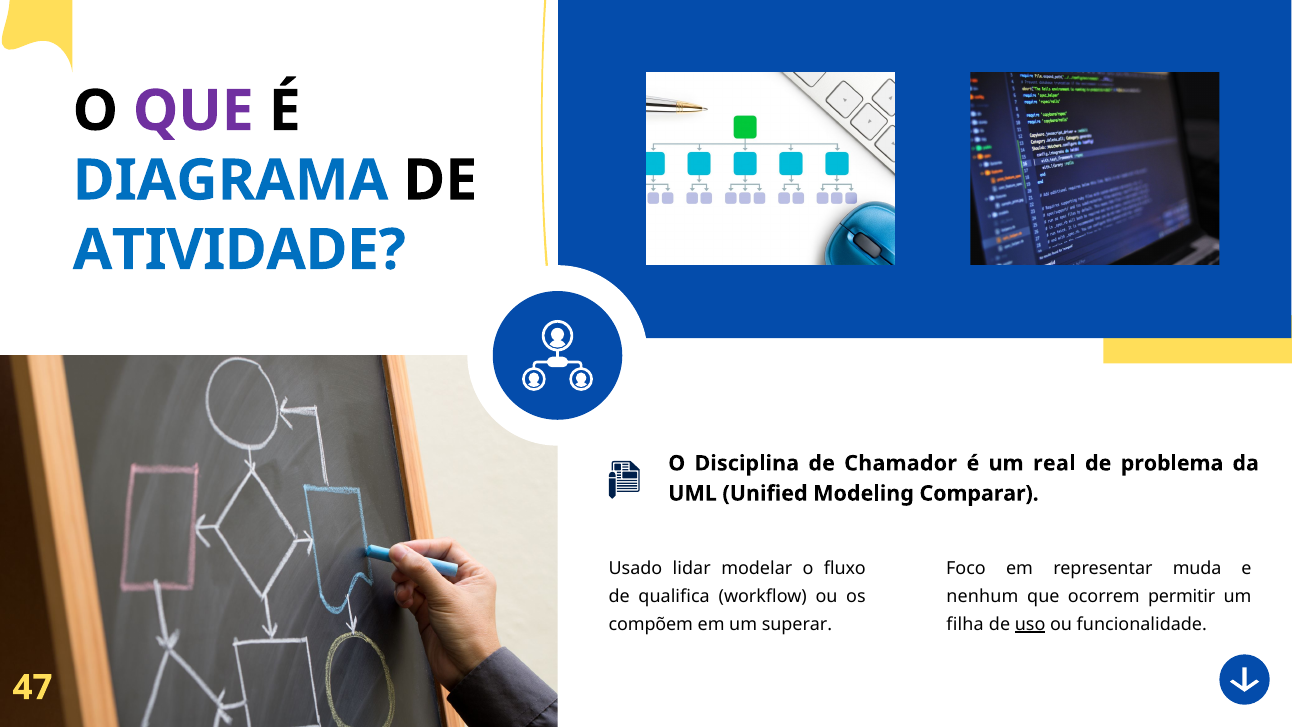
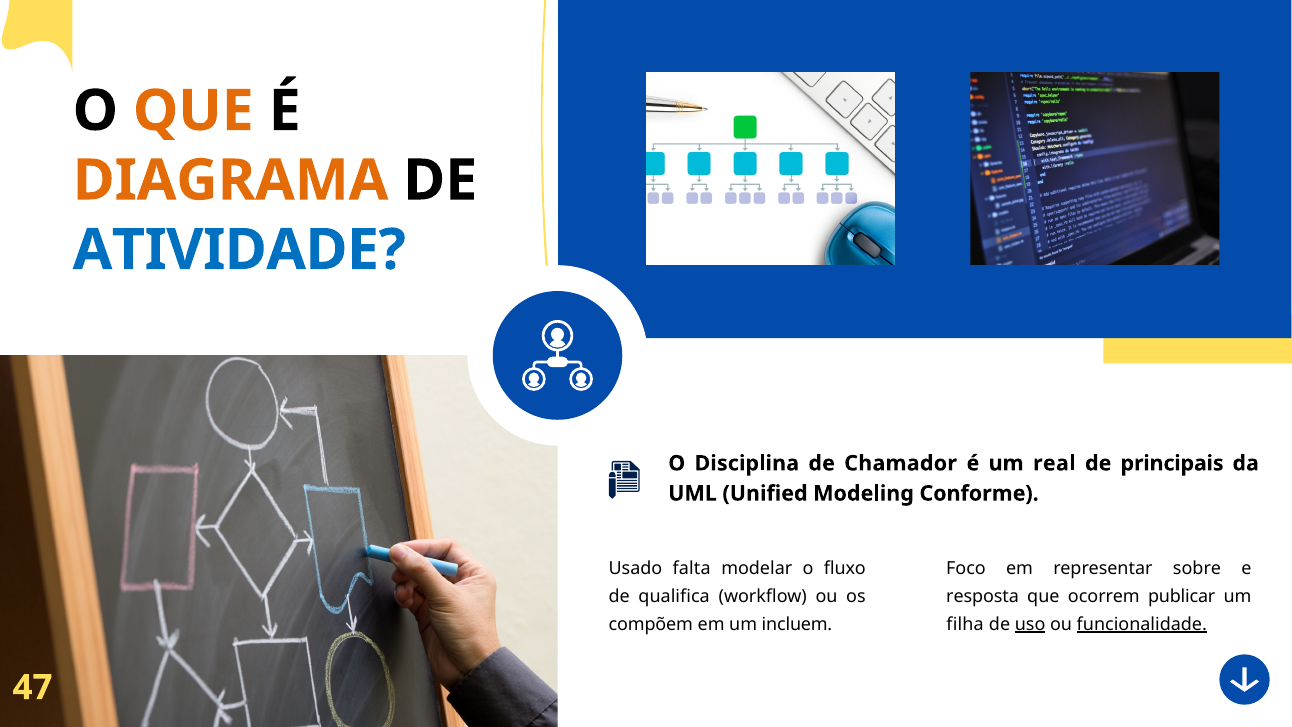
QUE colour: purple -> orange (193, 111)
DIAGRAMA colour: blue -> orange (231, 180)
problema: problema -> principais (1172, 463)
Comparar: Comparar -> Conforme (979, 493)
lidar: lidar -> falta (692, 569)
muda: muda -> sobre (1197, 569)
nenhum: nenhum -> resposta (983, 596)
permitir: permitir -> publicar (1182, 596)
superar: superar -> incluem (797, 624)
funcionalidade underline: none -> present (1142, 624)
